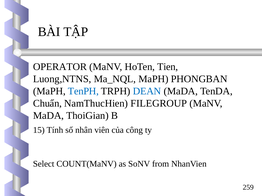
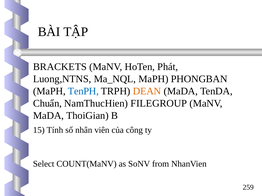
OPERATOR: OPERATOR -> BRACKETS (60, 67)
Tien: Tien -> Phát (168, 67)
DEAN colour: blue -> orange (147, 91)
